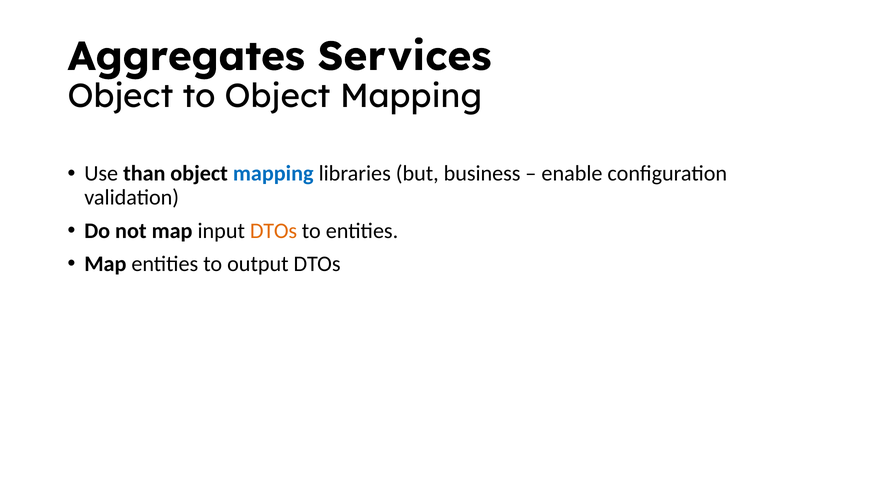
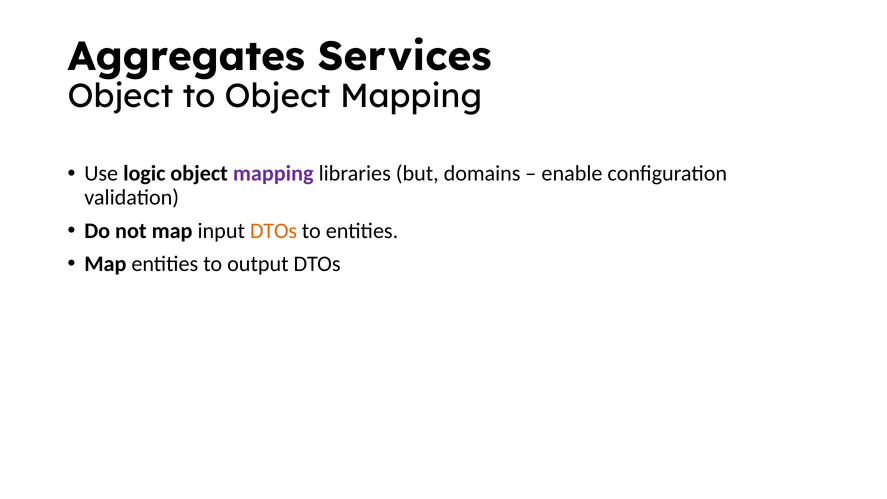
than: than -> logic (144, 174)
mapping colour: blue -> purple (273, 174)
business: business -> domains (482, 174)
